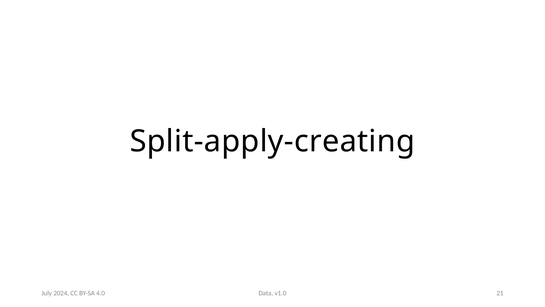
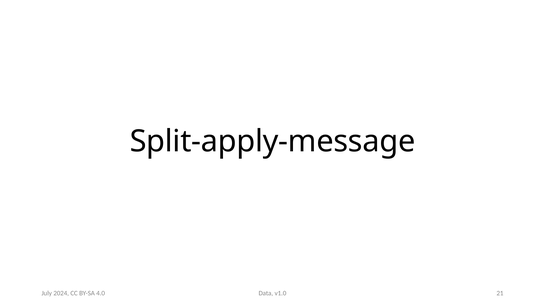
Split-apply-creating: Split-apply-creating -> Split-apply-message (273, 141)
